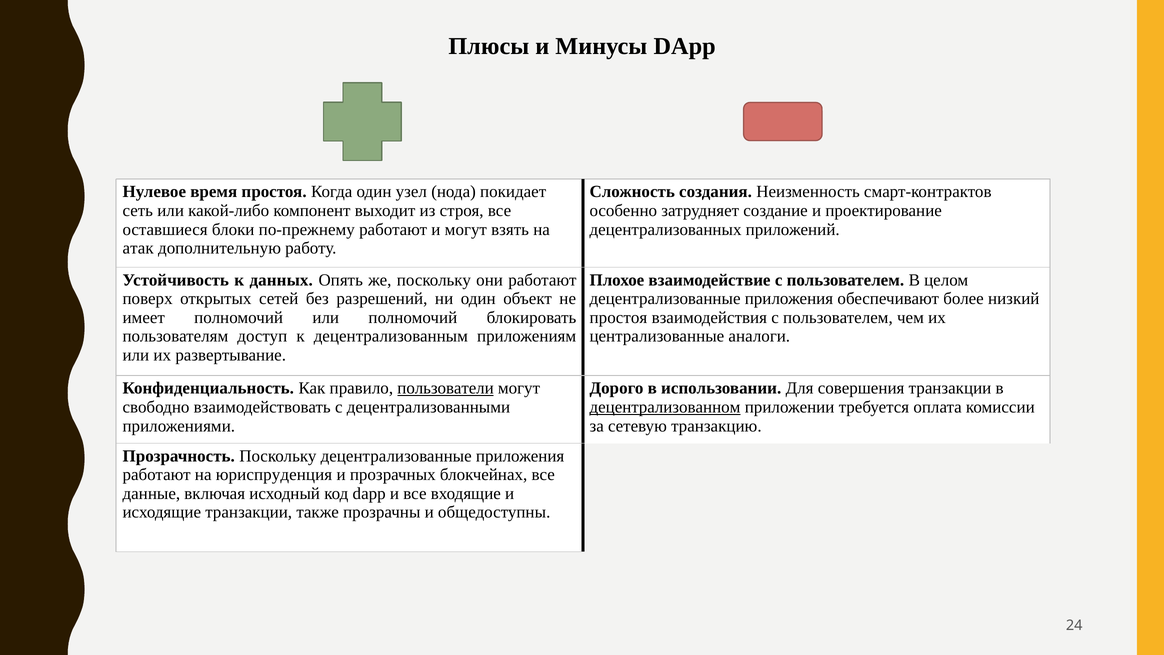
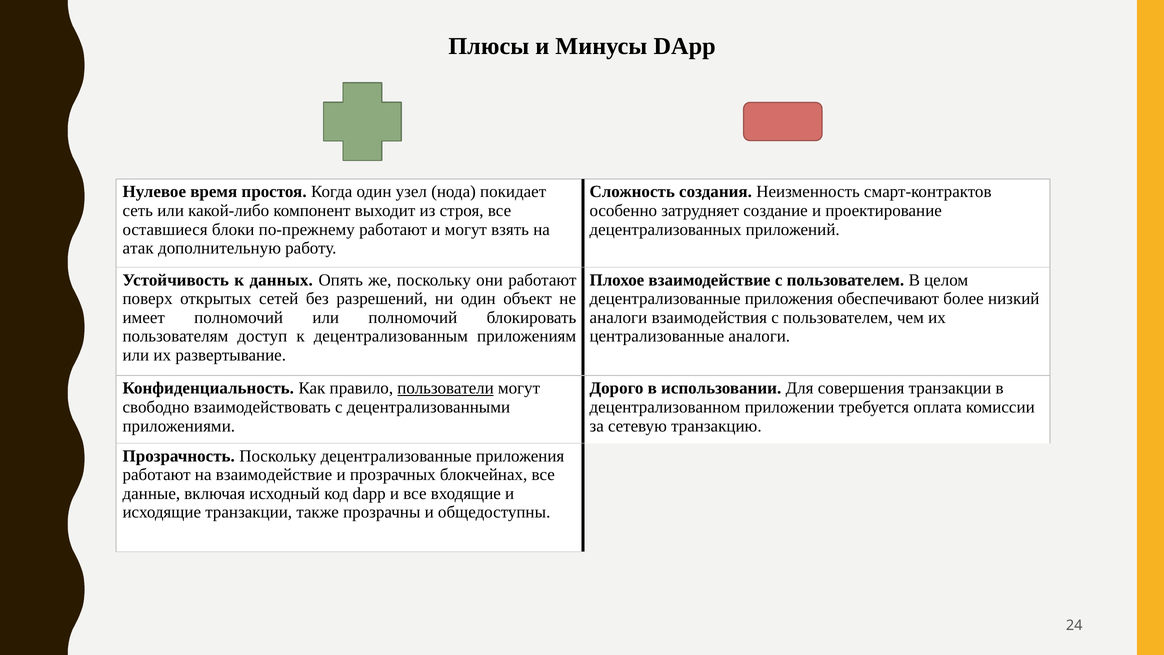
простоя: простоя -> аналоги (618, 317)
децентрализованном underline: present -> none (665, 407)
на юриспруденция: юриспруденция -> взаимодействие (274, 475)
